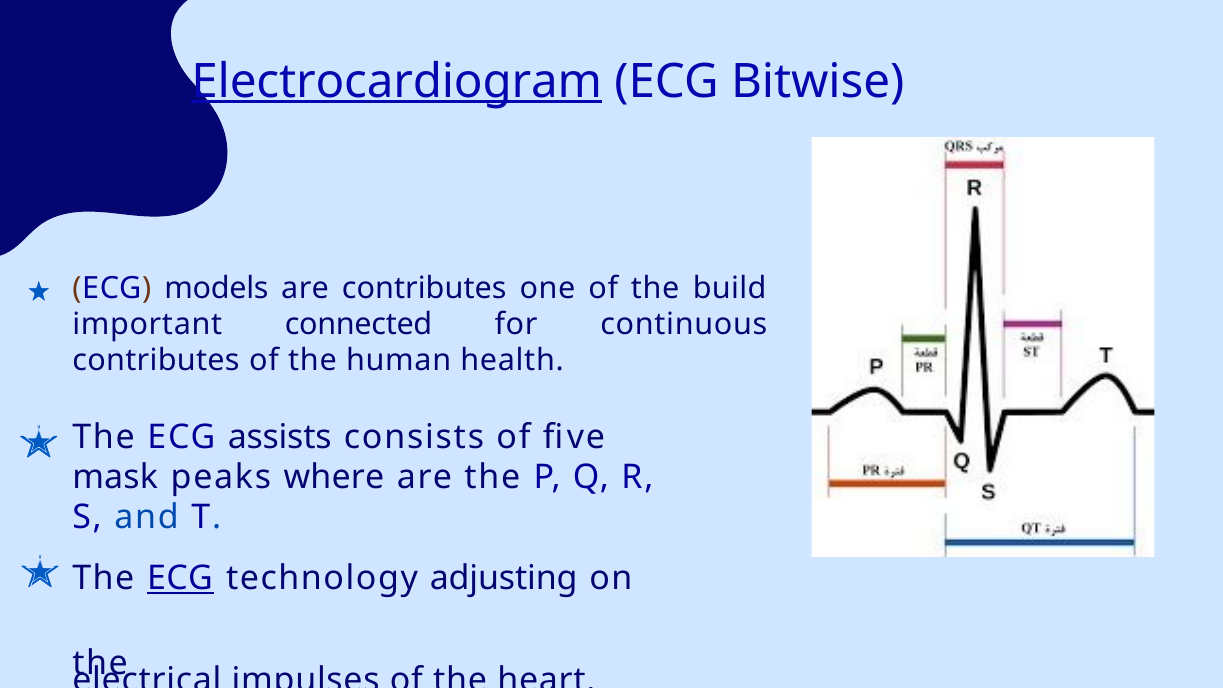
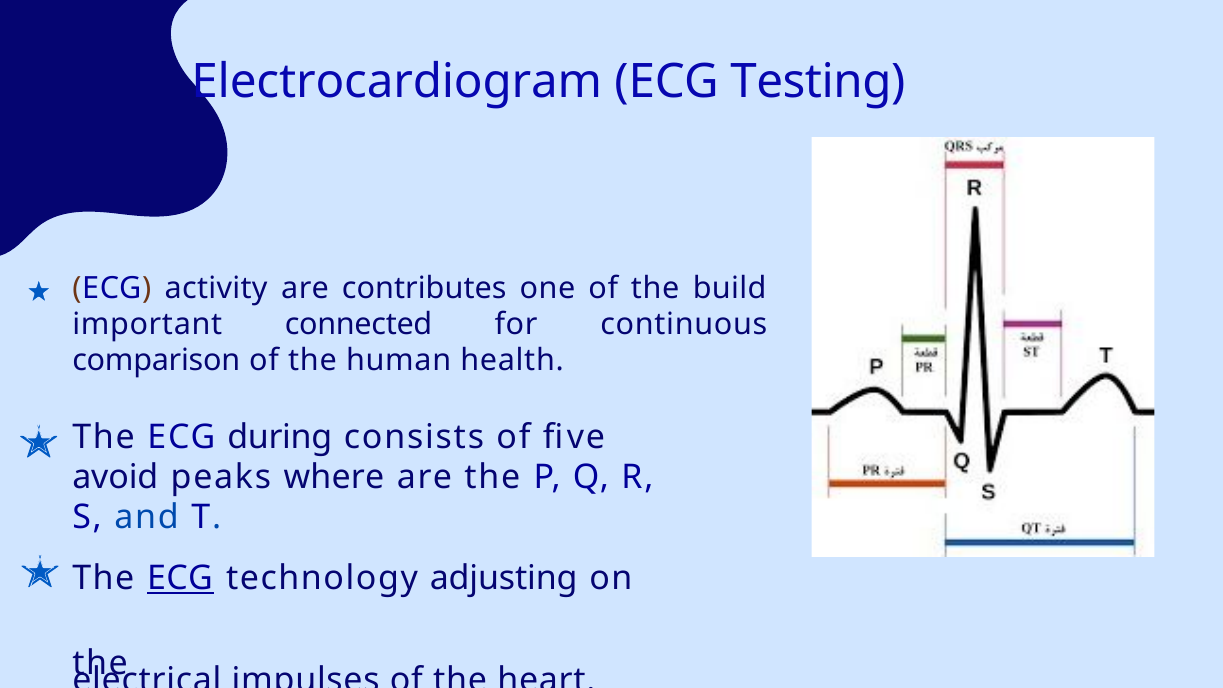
Electrocardiogram underline: present -> none (397, 81)
Bitwise: Bitwise -> Testing (818, 81)
models: models -> activity (216, 288)
contributes: contributes -> comparison (156, 361)
assists: assists -> during (280, 437)
mask: mask -> avoid (115, 477)
